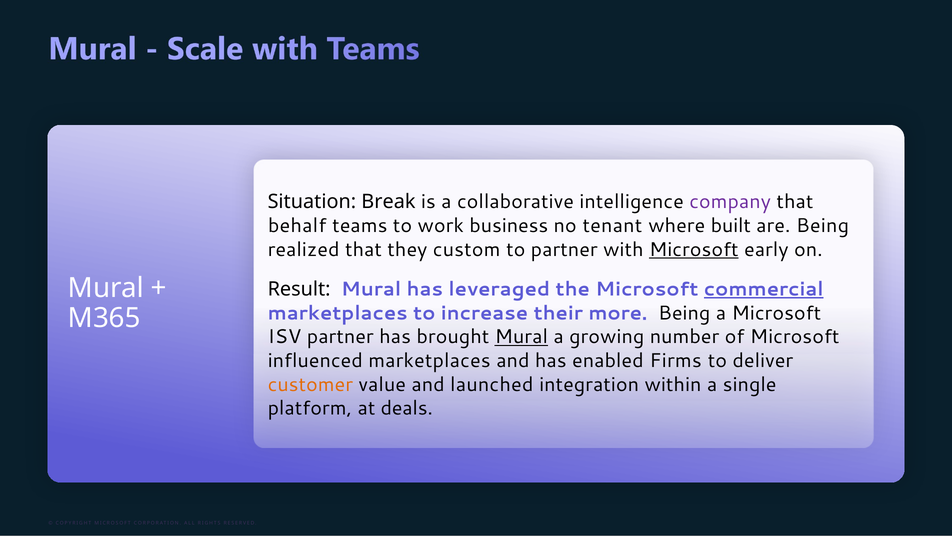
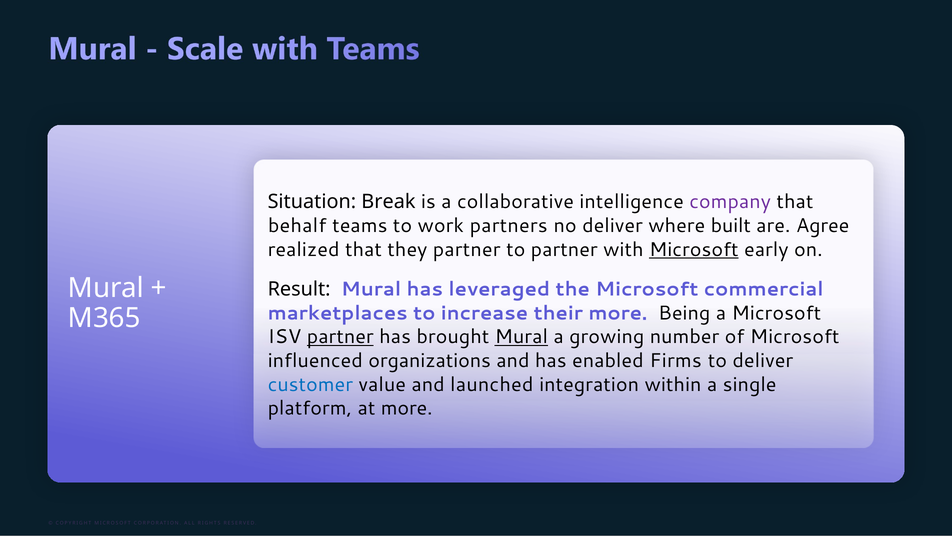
business: business -> partners (509, 225)
no tenant: tenant -> deliver (613, 225)
are Being: Being -> Agree (823, 225)
they custom: custom -> partner (467, 249)
commercial underline: present -> none (764, 289)
partner underline: none -> present (340, 337)
influenced marketplaces: marketplaces -> organizations (430, 360)
customer colour: orange -> blue (310, 384)
at deals: deals -> more (407, 408)
